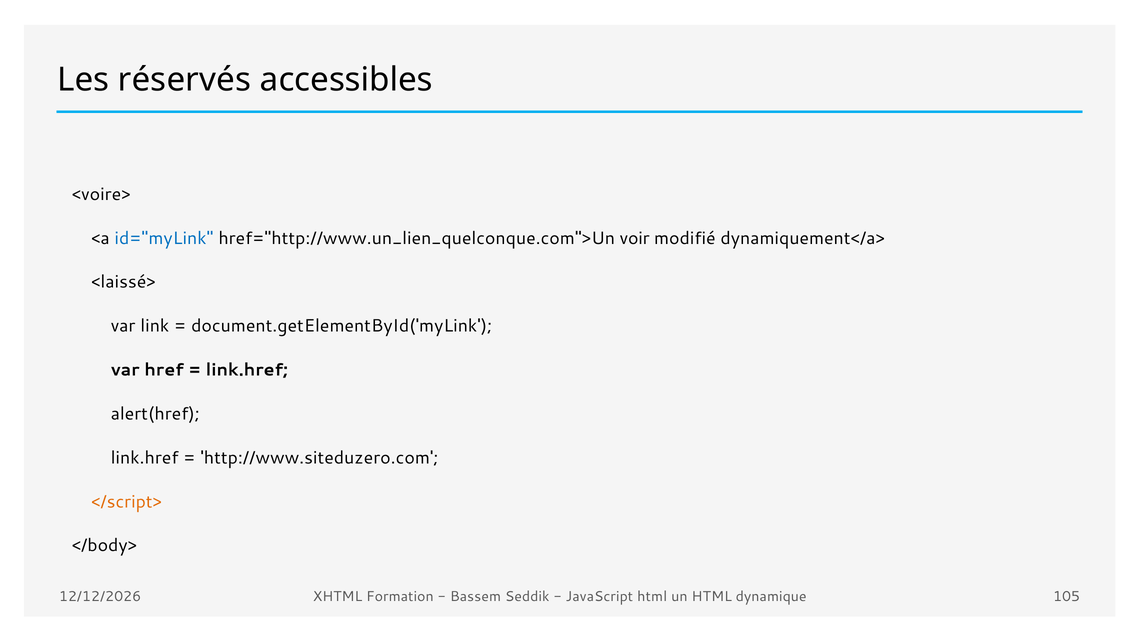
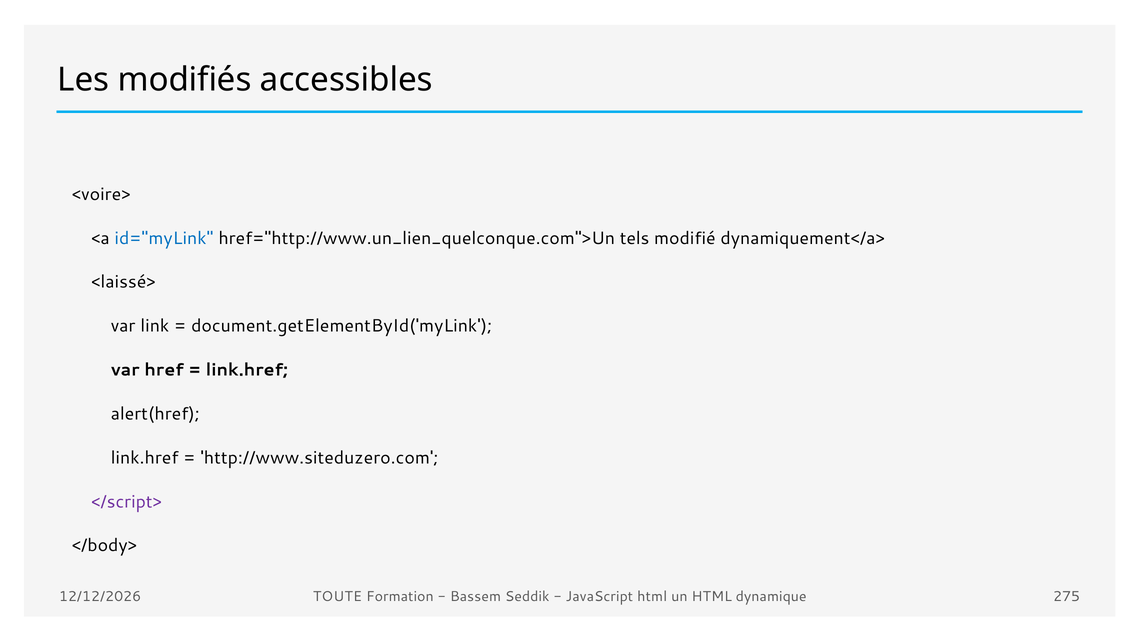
réservés: réservés -> modifiés (185, 80)
voir: voir -> tels (635, 238)
</script> colour: orange -> purple (127, 501)
XHTML: XHTML -> TOUTE (337, 596)
105: 105 -> 275 (1067, 596)
